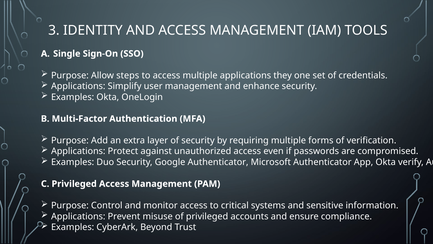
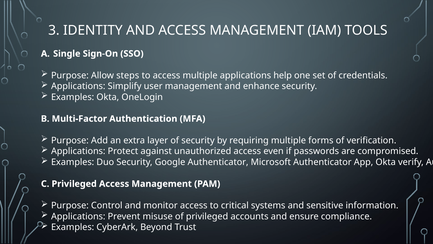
they: they -> help (283, 75)
